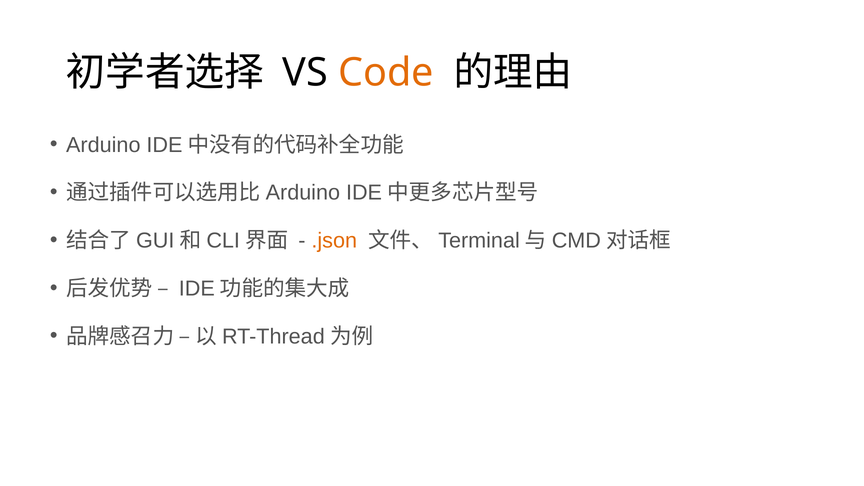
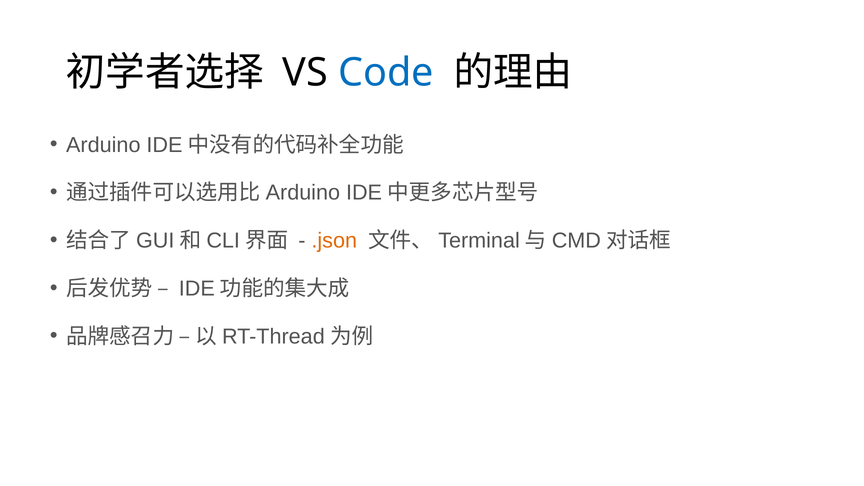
Code colour: orange -> blue (386, 73)
